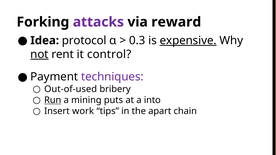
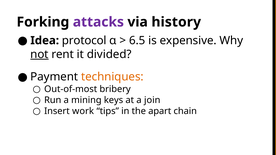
reward: reward -> history (176, 22)
0.3: 0.3 -> 6.5 (137, 41)
expensive underline: present -> none (188, 41)
control: control -> divided (109, 54)
techniques colour: purple -> orange (112, 77)
Out-of-used: Out-of-used -> Out-of-most (71, 89)
Run underline: present -> none (53, 100)
puts: puts -> keys (114, 100)
into: into -> join (152, 100)
